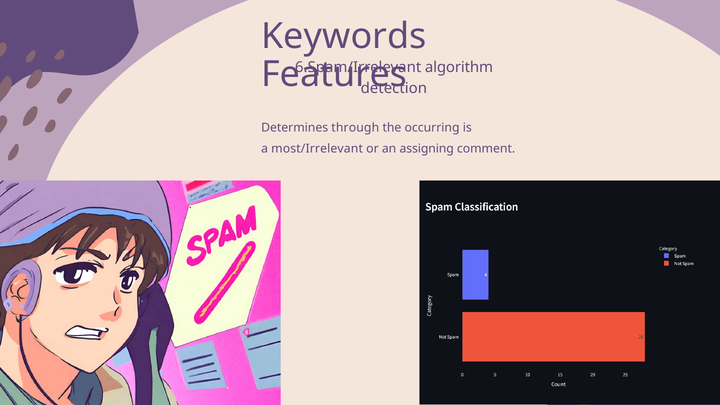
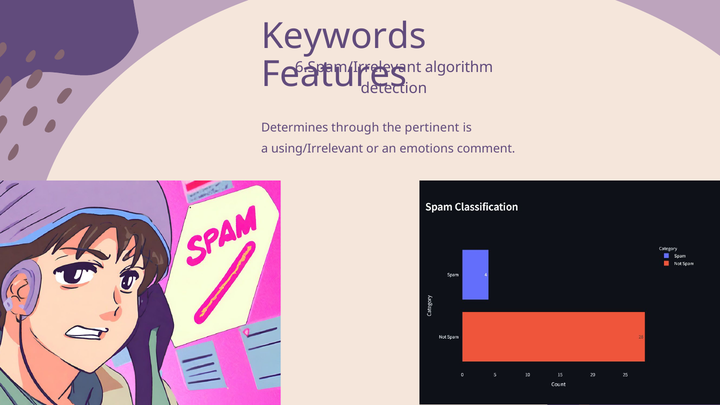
occurring: occurring -> pertinent (432, 128)
most/Irrelevant: most/Irrelevant -> using/Irrelevant (317, 149)
assigning: assigning -> emotions (427, 149)
